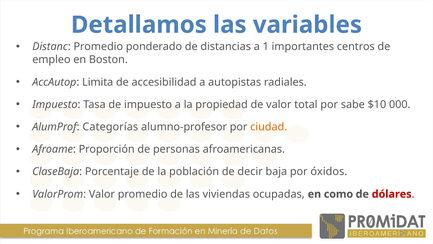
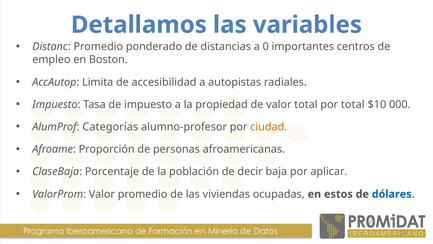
1: 1 -> 0 (266, 47)
por sabe: sabe -> total (353, 104)
óxidos: óxidos -> aplicar (329, 171)
como: como -> estos (338, 194)
dólares colour: red -> blue (392, 194)
